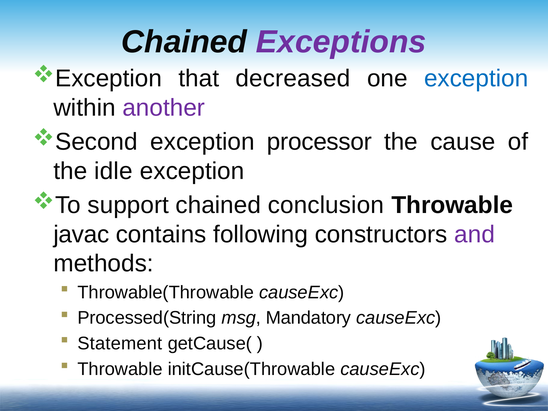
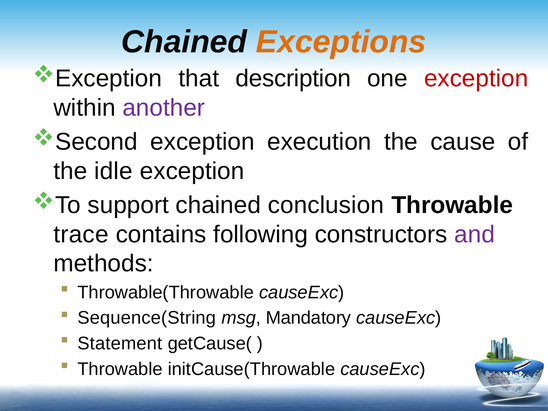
Exceptions colour: purple -> orange (341, 42)
decreased: decreased -> description (293, 78)
exception colour: blue -> red (476, 78)
processor: processor -> execution (319, 142)
javac: javac -> trace (81, 234)
Processed(String: Processed(String -> Sequence(String (147, 318)
